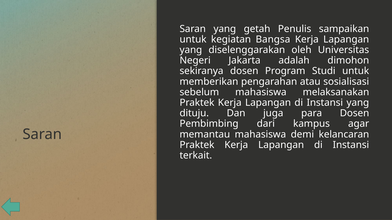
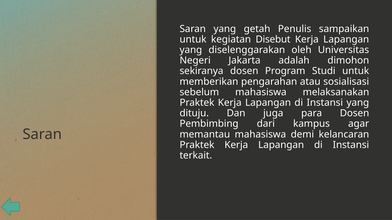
Bangsa: Bangsa -> Disebut (273, 39)
